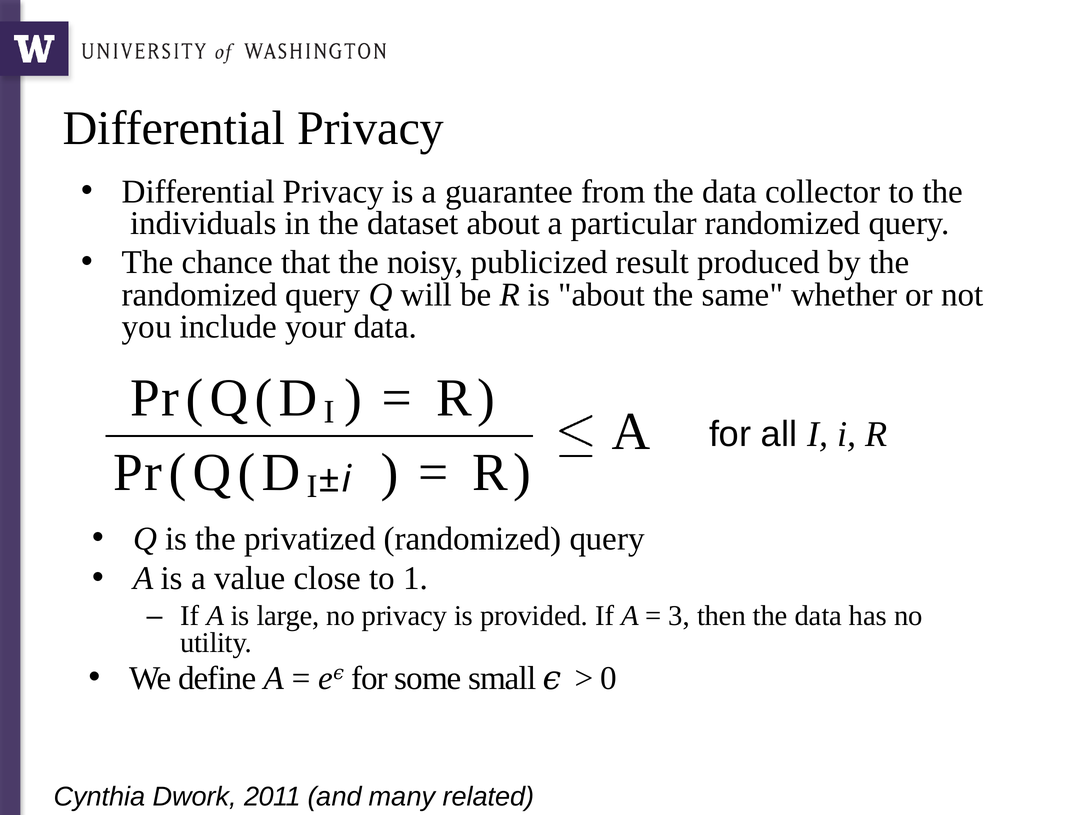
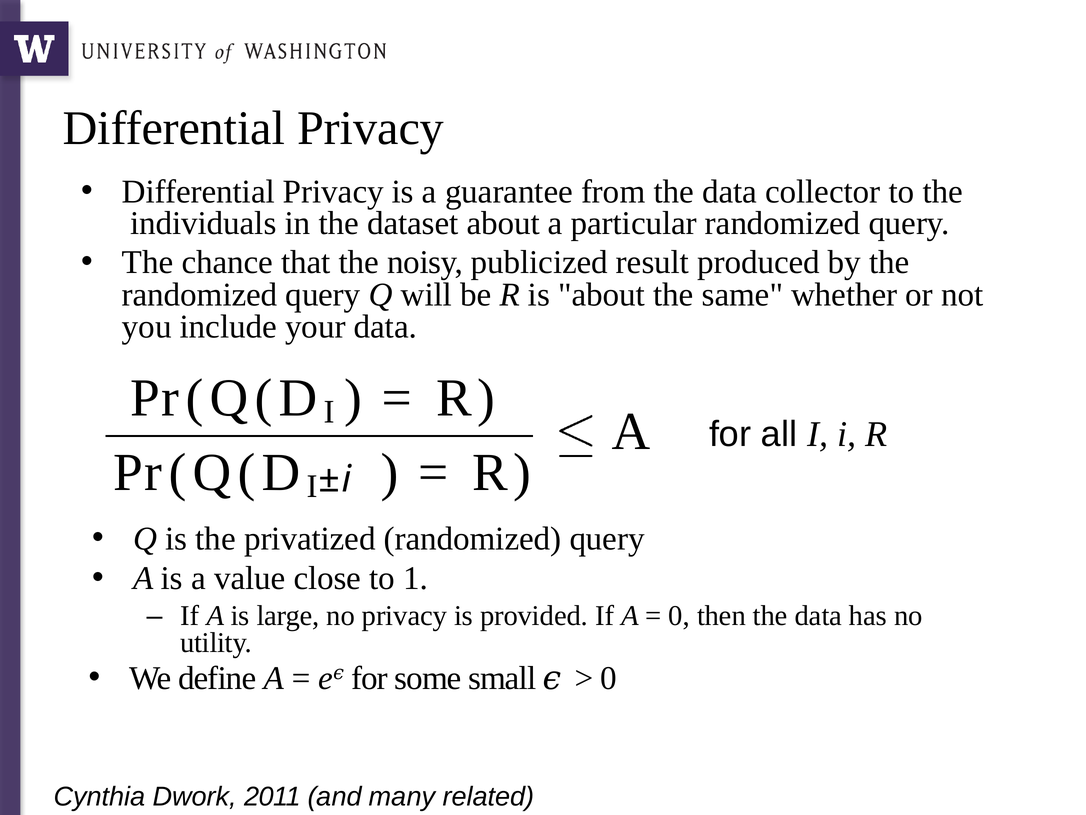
3: 3 -> 0 (679, 615)
